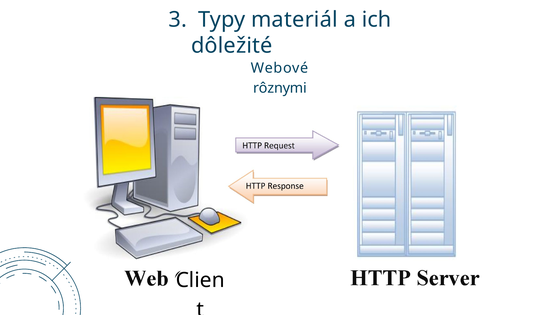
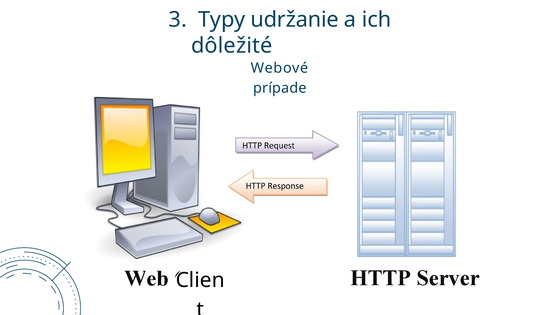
materiál: materiál -> udržanie (295, 20)
rôznymi: rôznymi -> prípade (280, 88)
